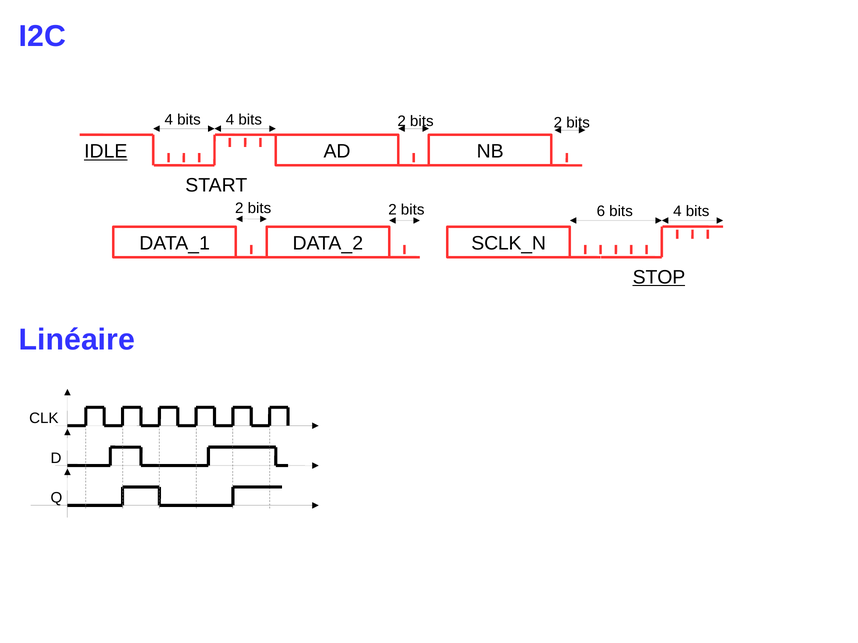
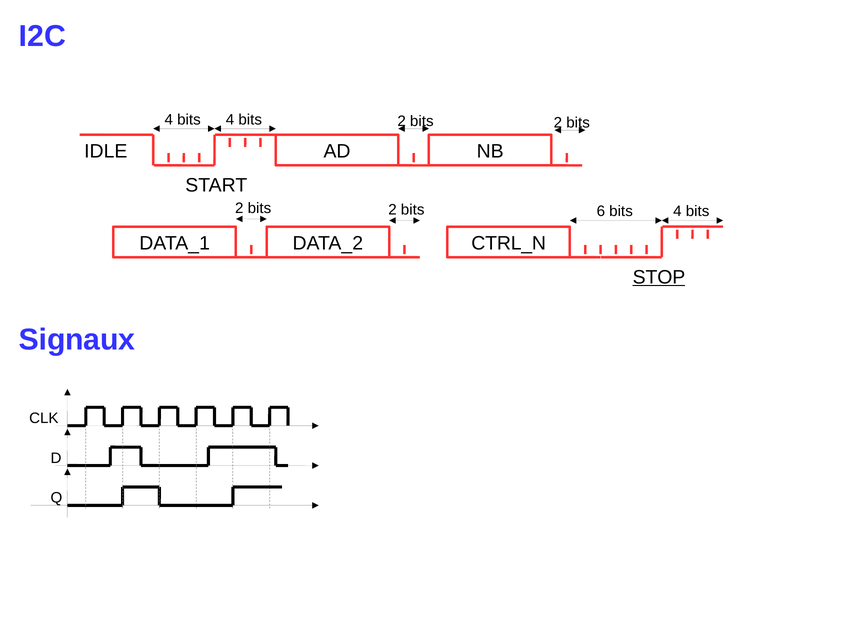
IDLE underline: present -> none (106, 152)
SCLK_N: SCLK_N -> CTRL_N (509, 243)
Linéaire: Linéaire -> Signaux (77, 340)
